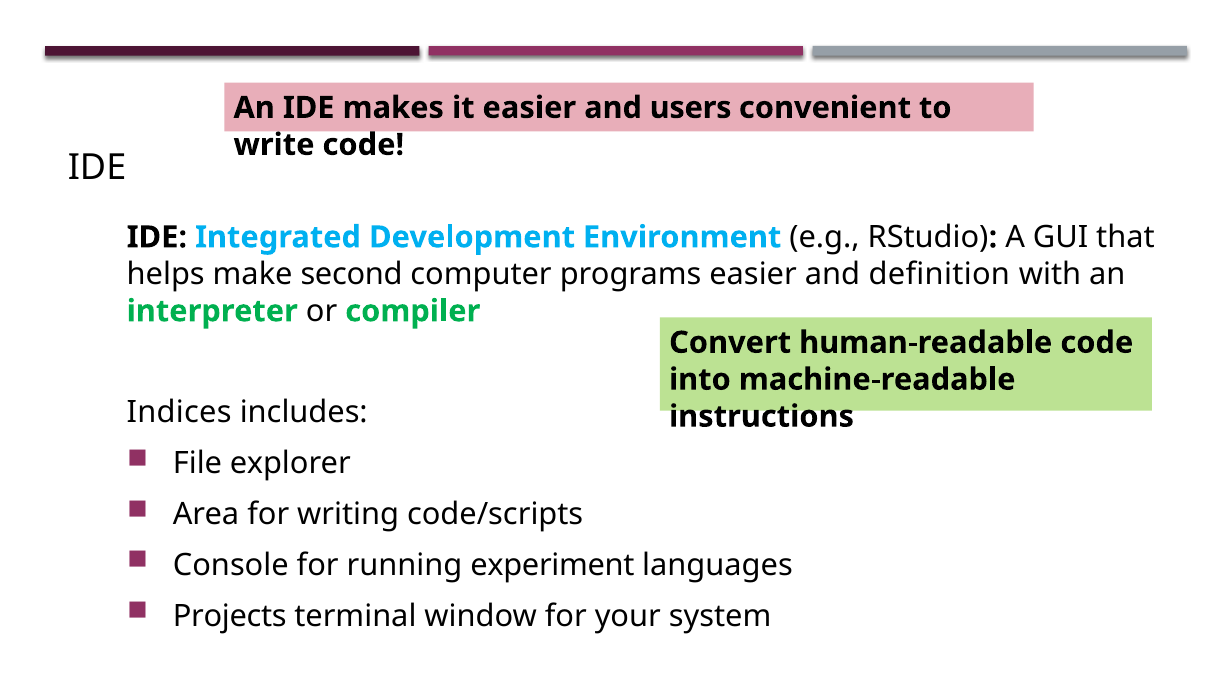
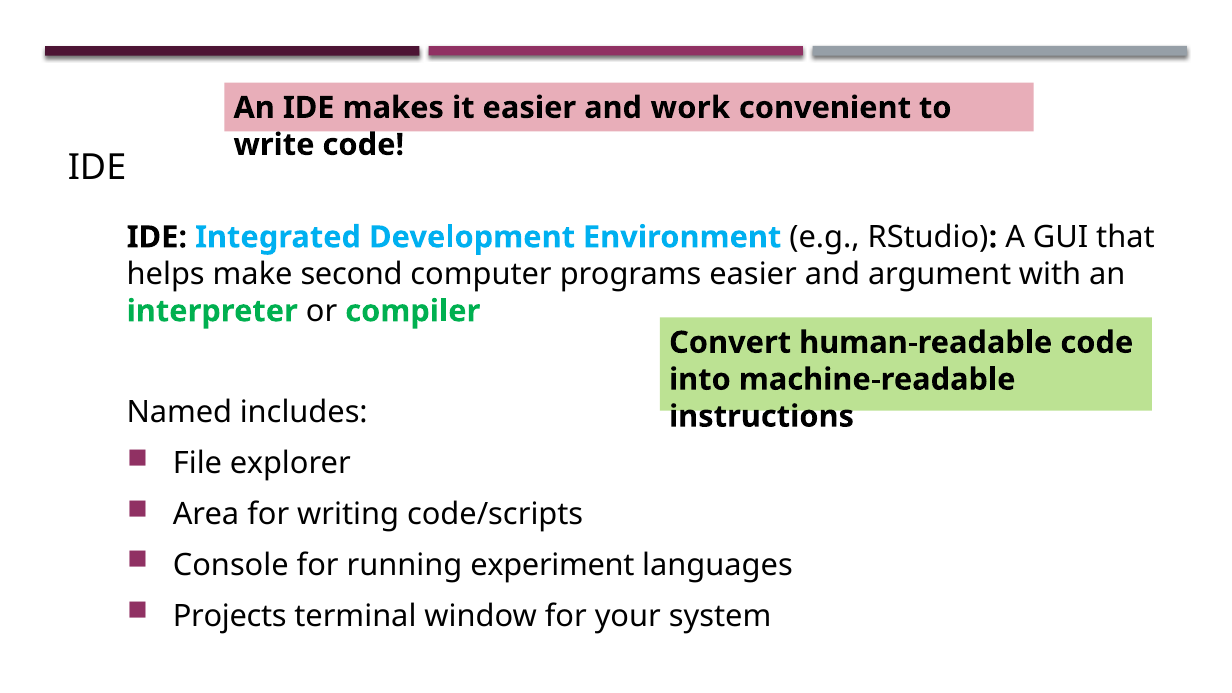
users: users -> work (690, 108)
definition: definition -> argument (940, 274)
Indices: Indices -> Named (179, 413)
